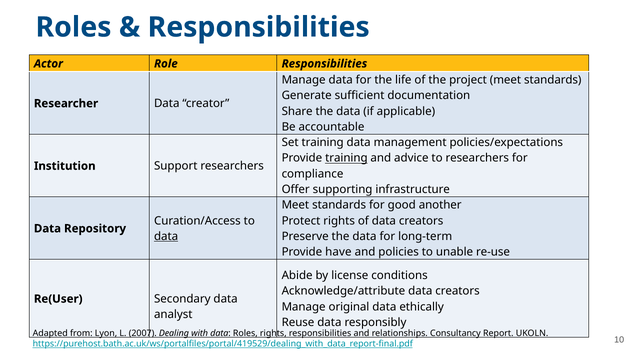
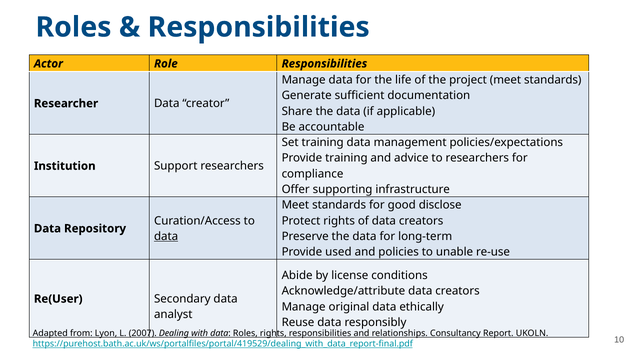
training underline: present -> none (346, 158)
another: another -> disclose (440, 205)
have: have -> used (338, 252)
